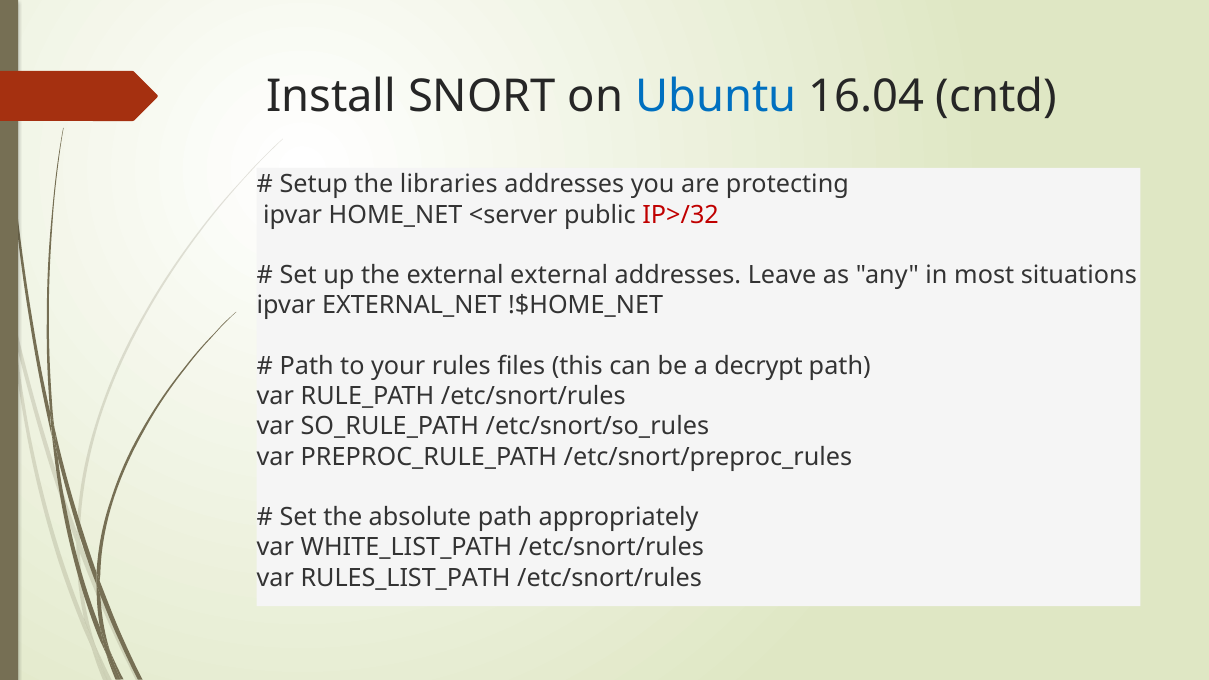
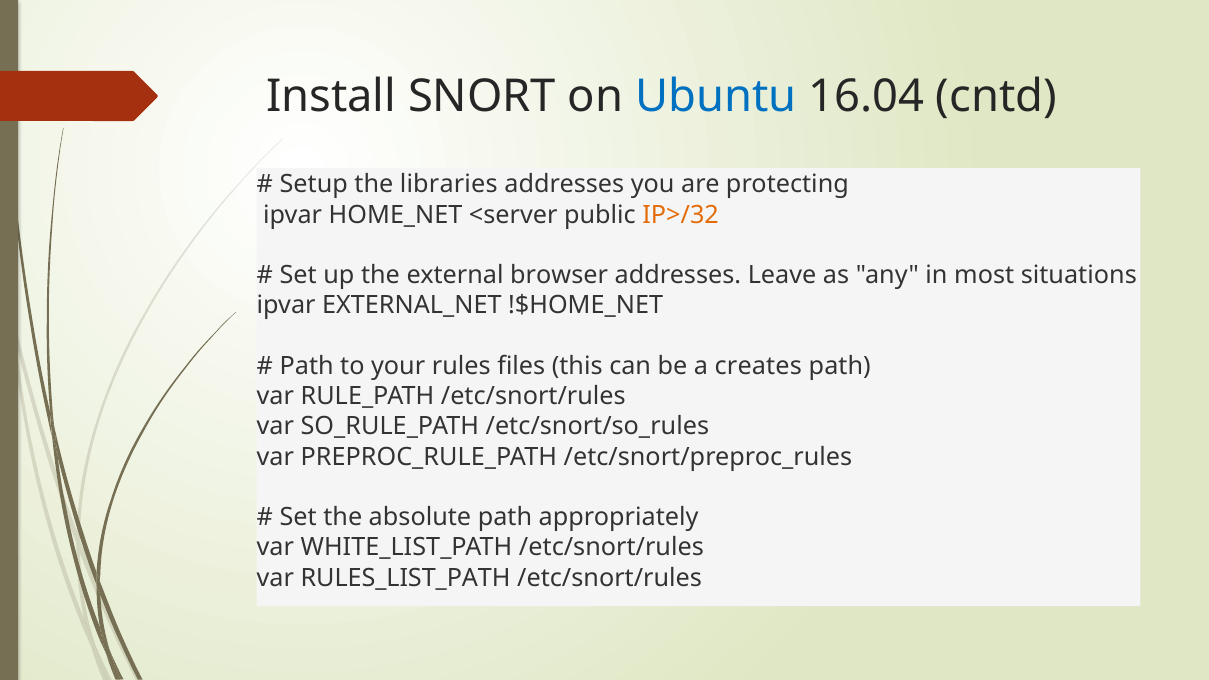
IP>/32 colour: red -> orange (681, 215)
external external: external -> browser (559, 275)
decrypt: decrypt -> creates (758, 366)
